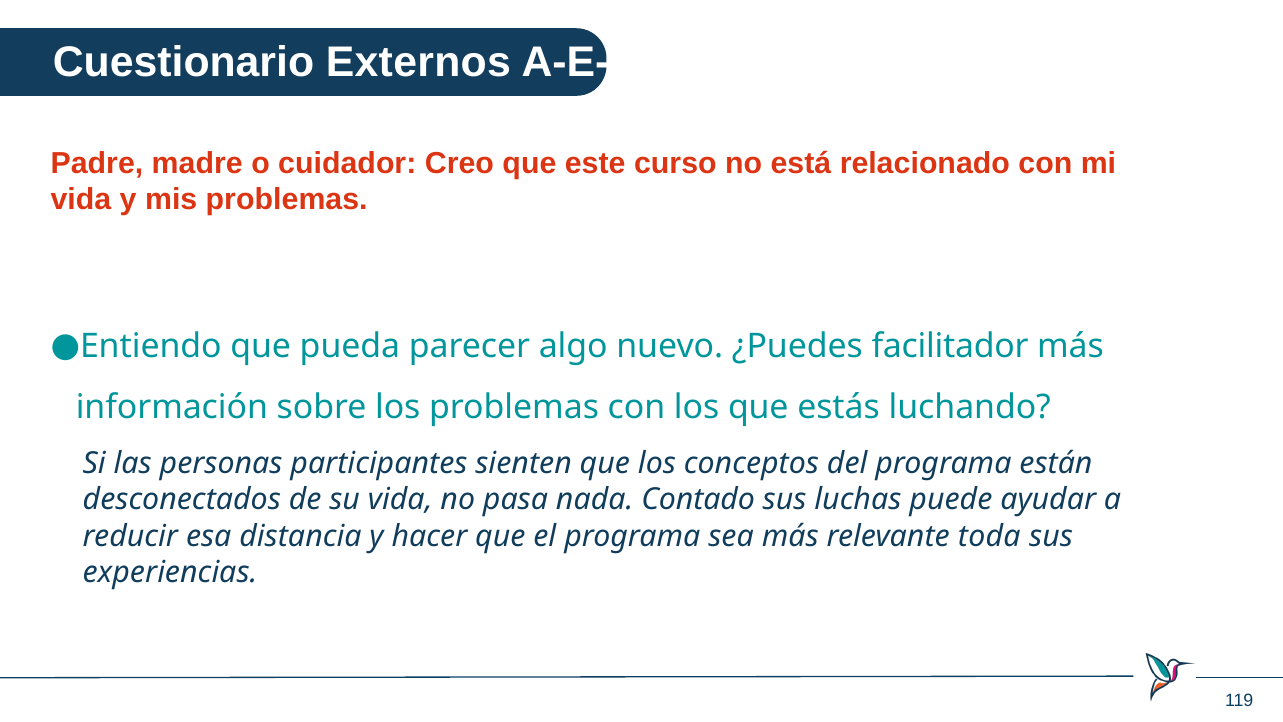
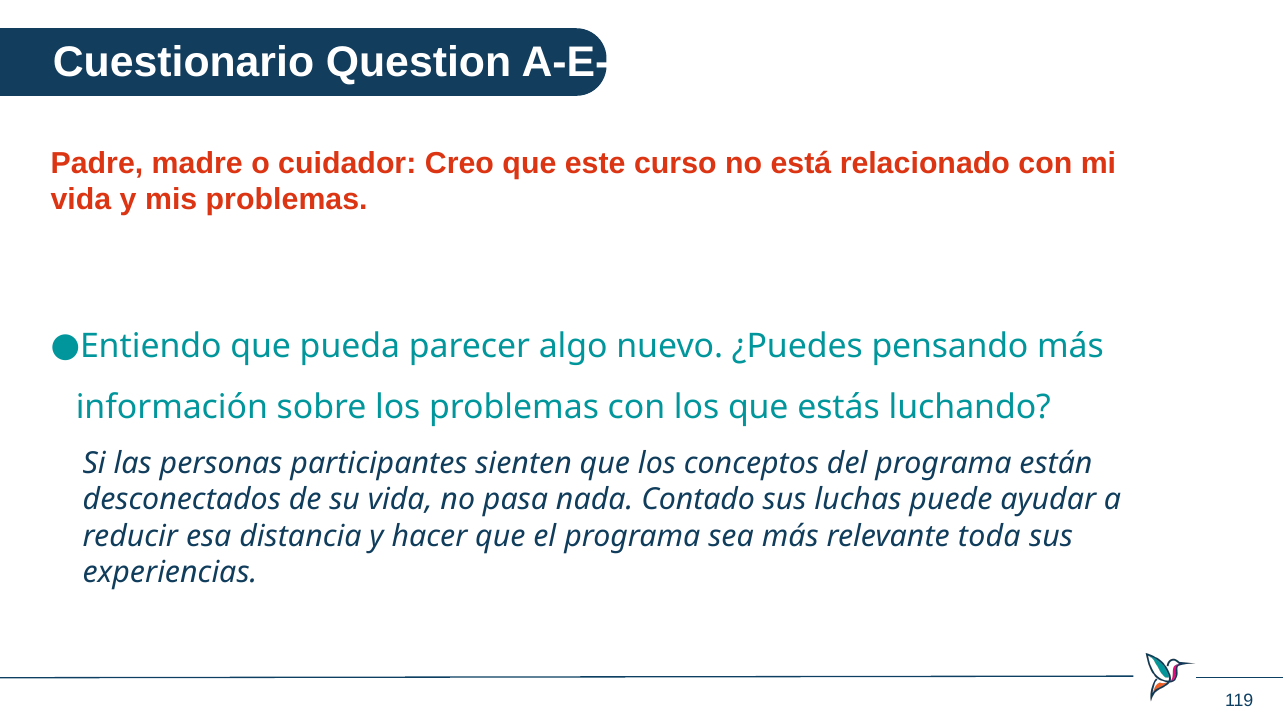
Externos: Externos -> Question (419, 63)
facilitador: facilitador -> pensando (950, 346)
